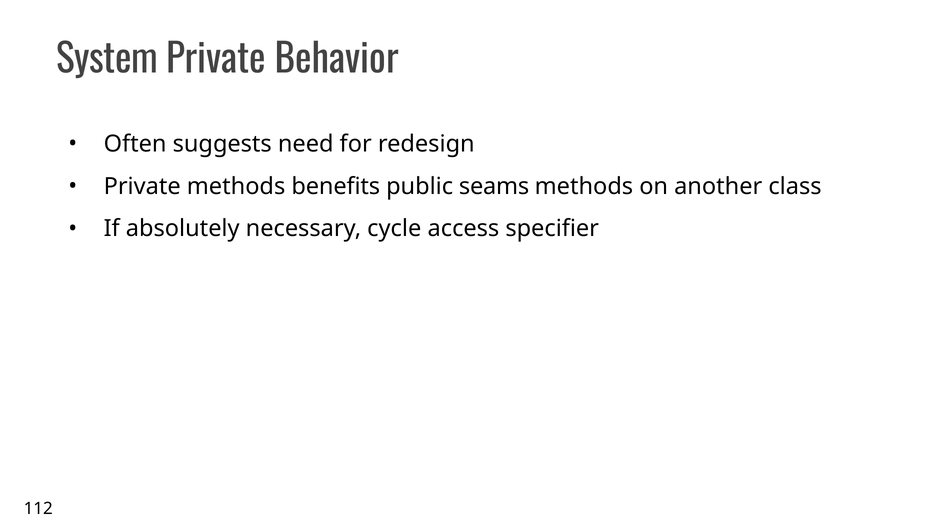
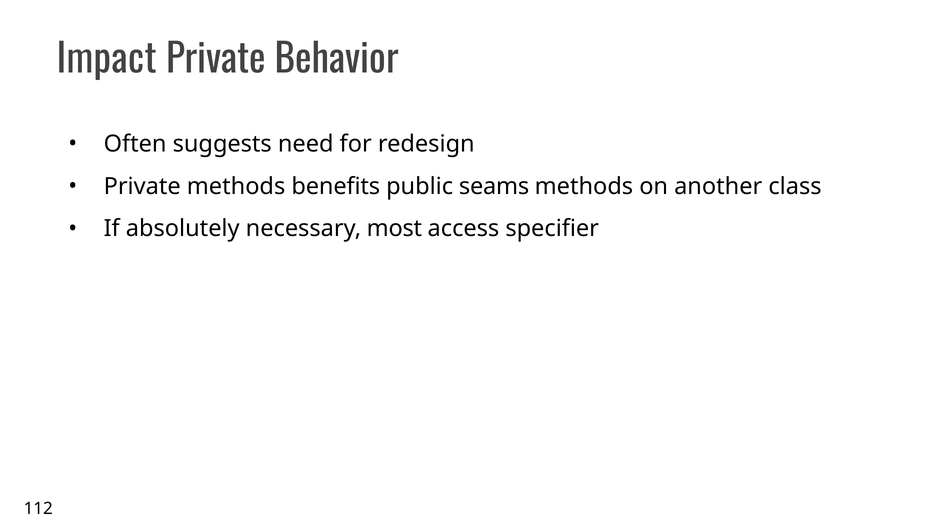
System: System -> Impact (107, 60)
cycle: cycle -> most (394, 229)
